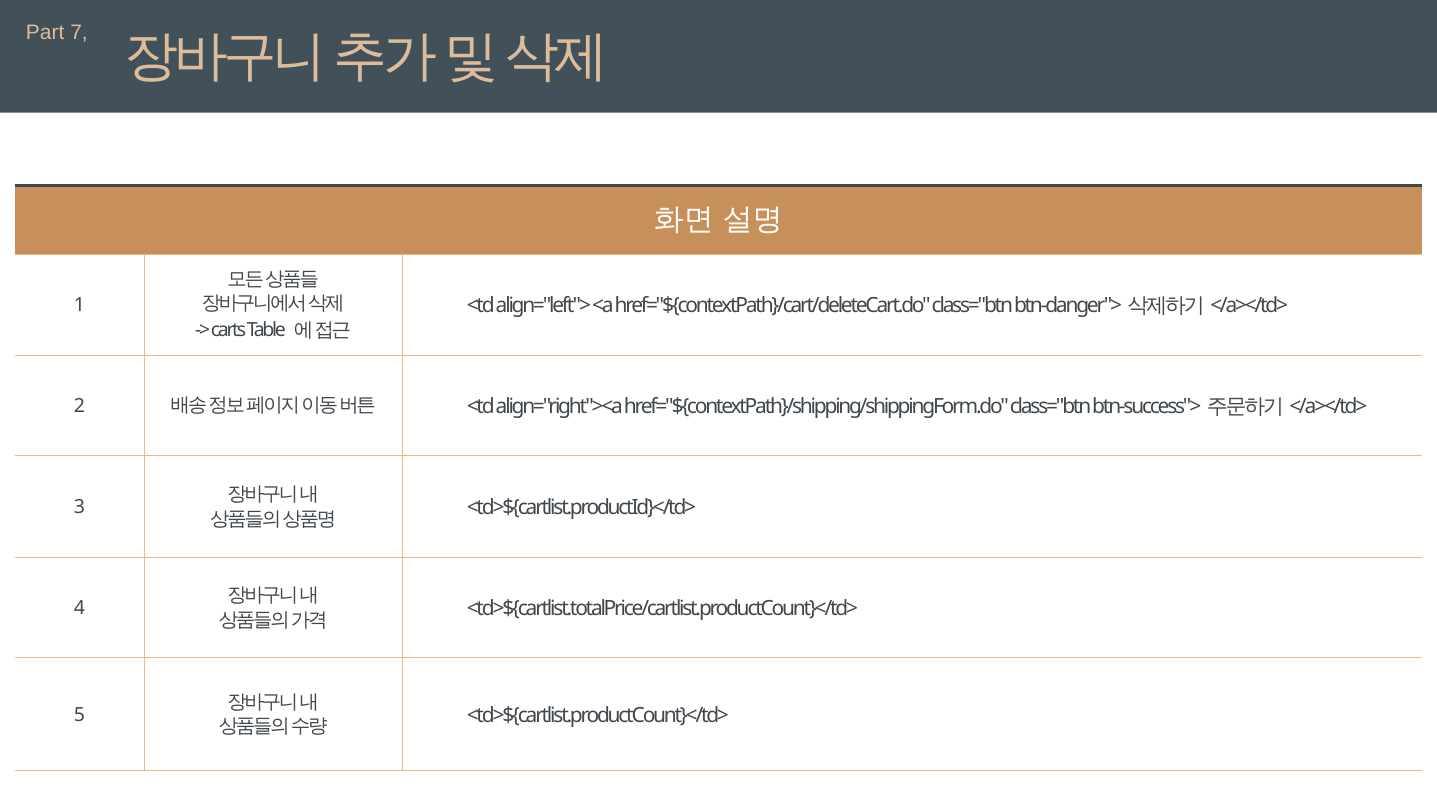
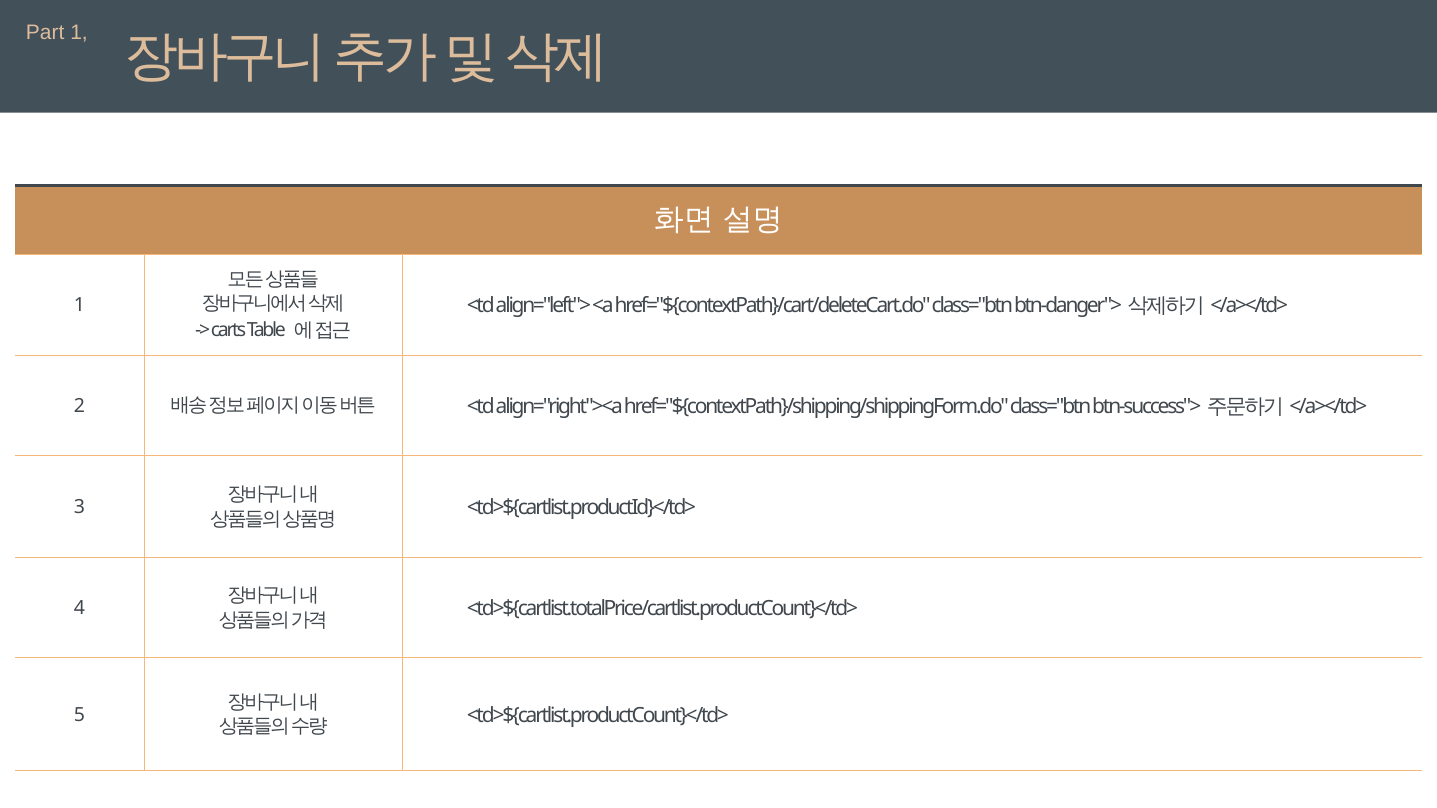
Part 7: 7 -> 1 (79, 33)
